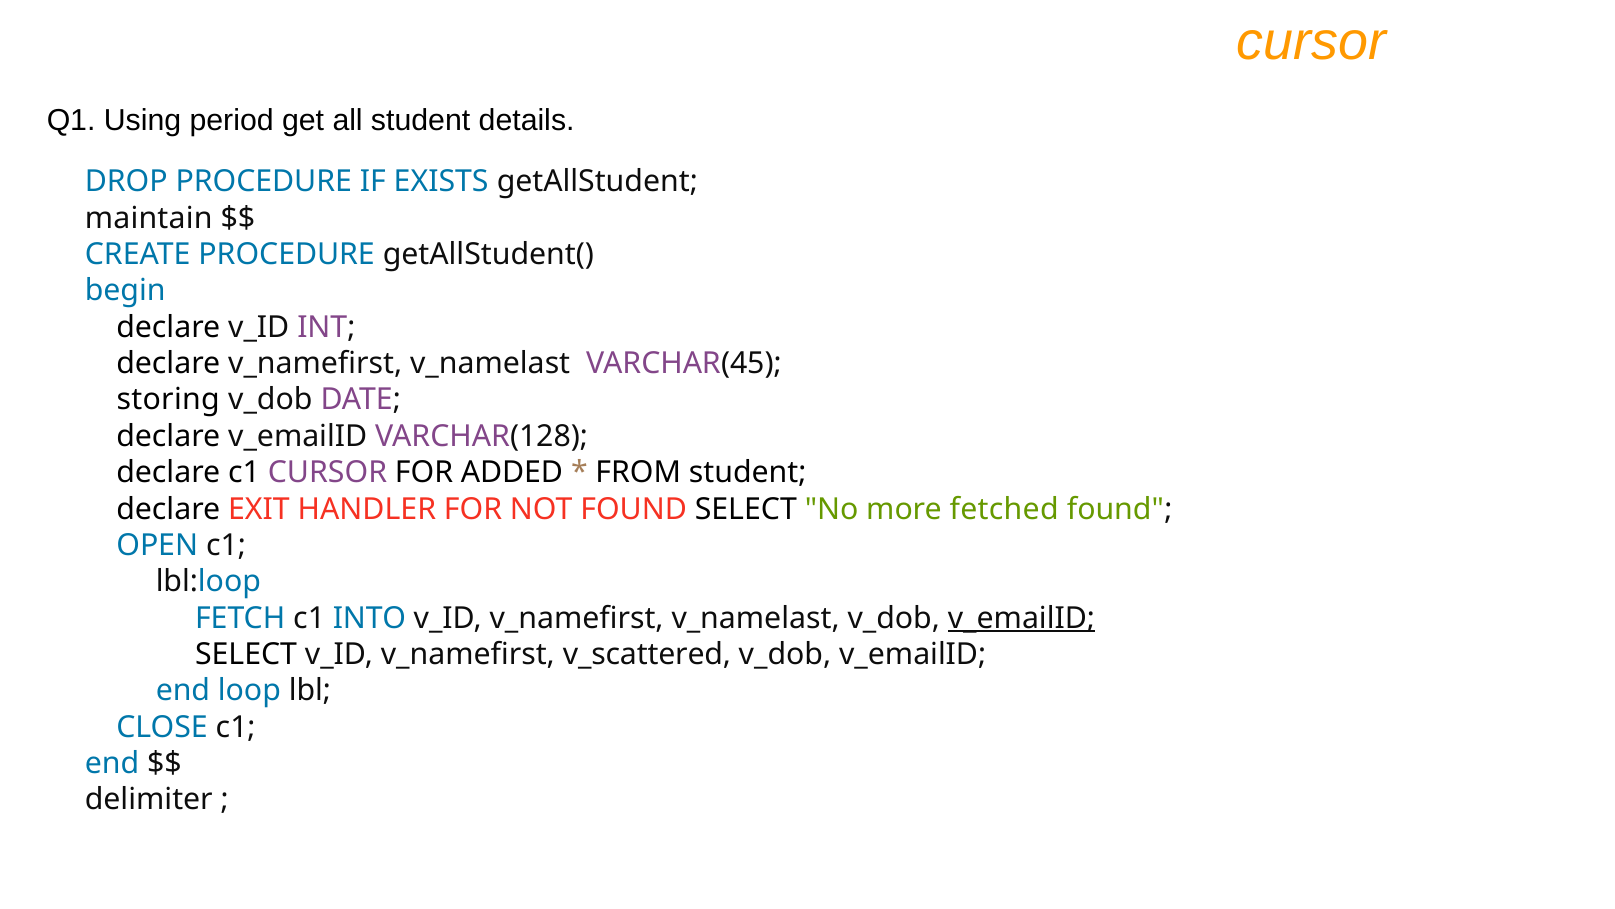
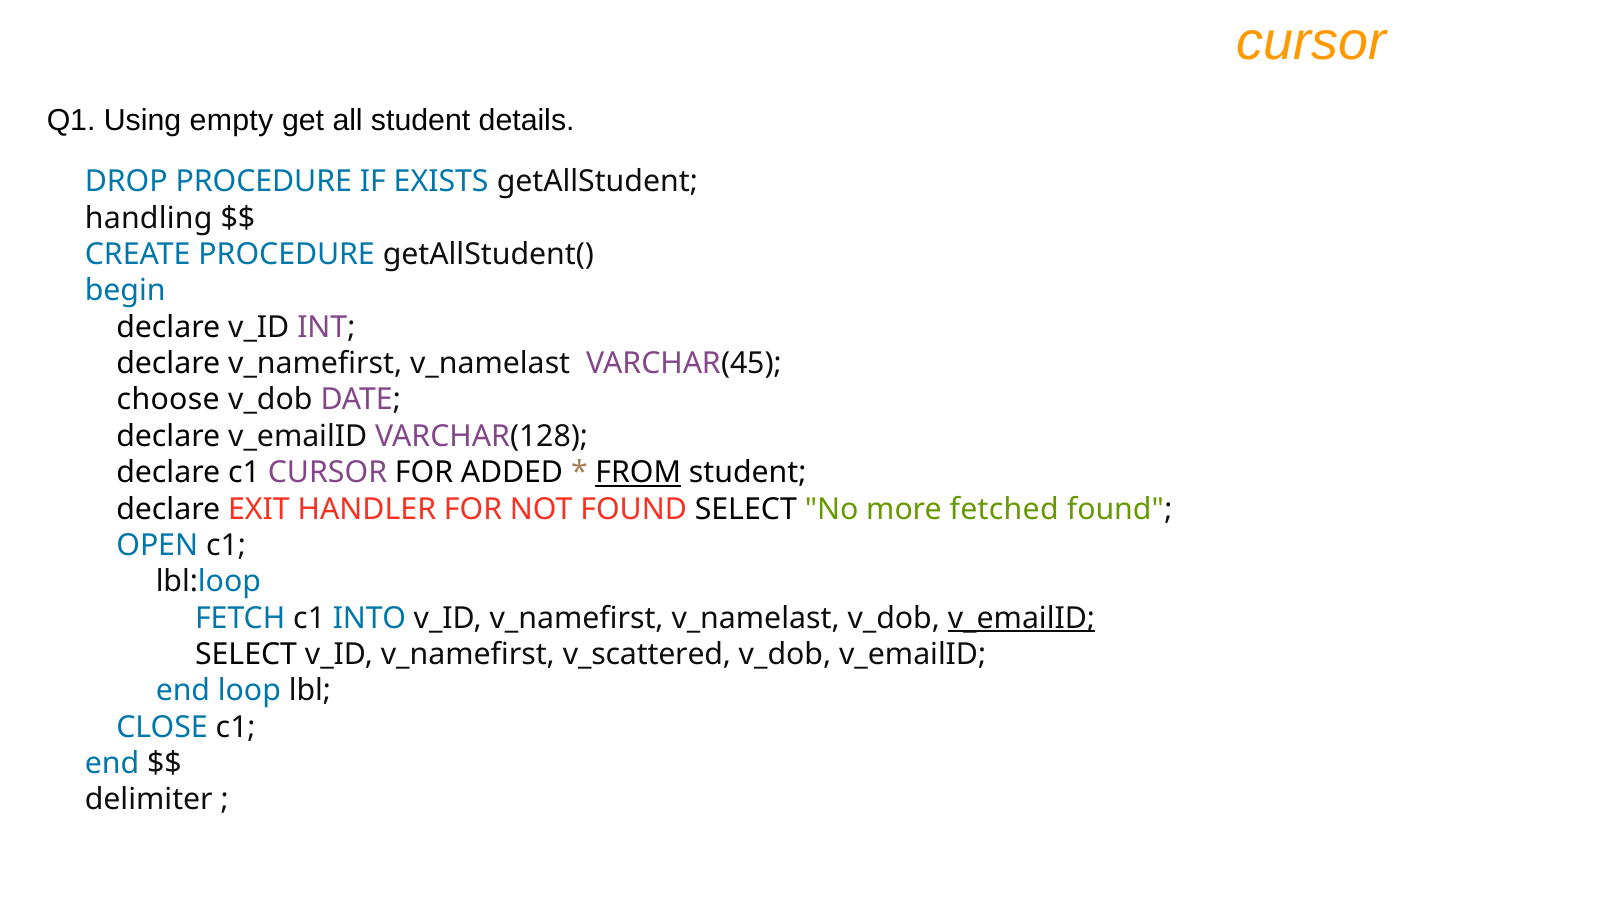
period: period -> empty (231, 120)
maintain: maintain -> handling (149, 218)
storing: storing -> choose (168, 400)
FROM underline: none -> present (638, 472)
